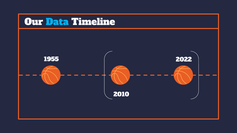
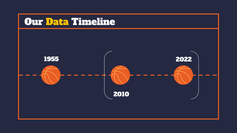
Data colour: light blue -> yellow (57, 22)
